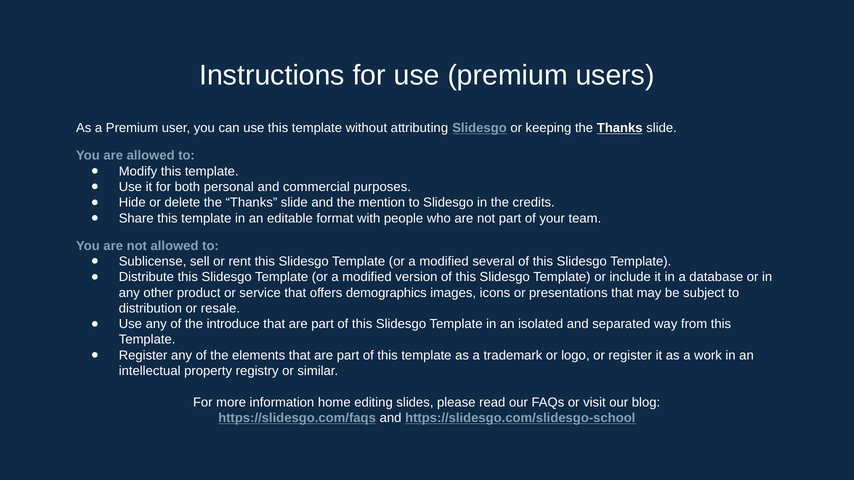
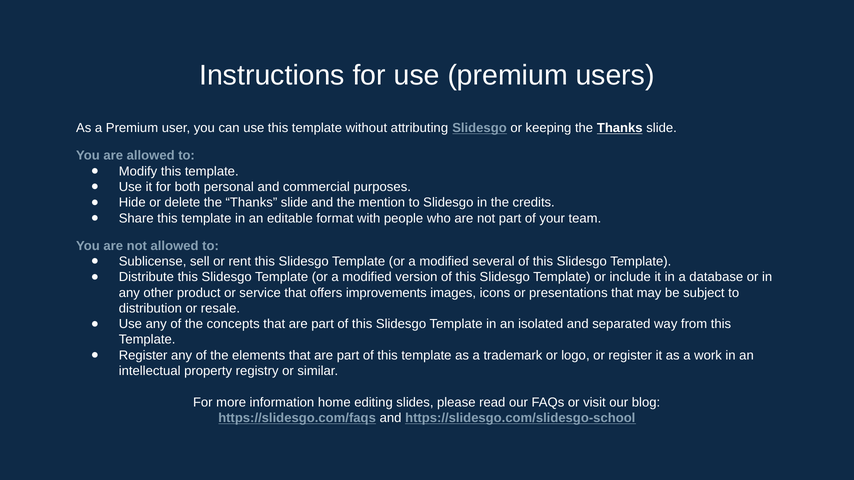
demographics: demographics -> improvements (386, 293)
introduce: introduce -> concepts (233, 324)
